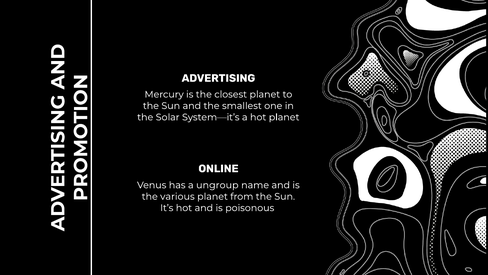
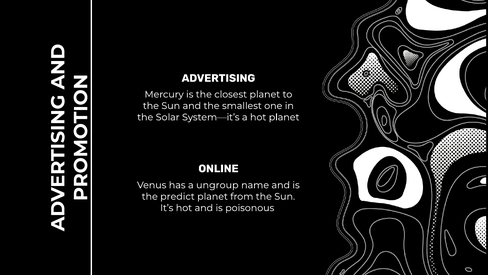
various: various -> predict (177, 196)
